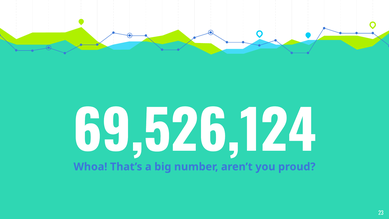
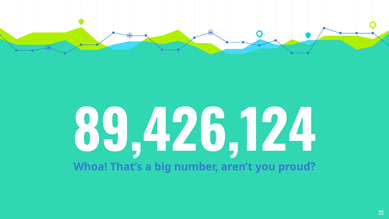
69,526,124: 69,526,124 -> 89,426,124 (195, 133)
